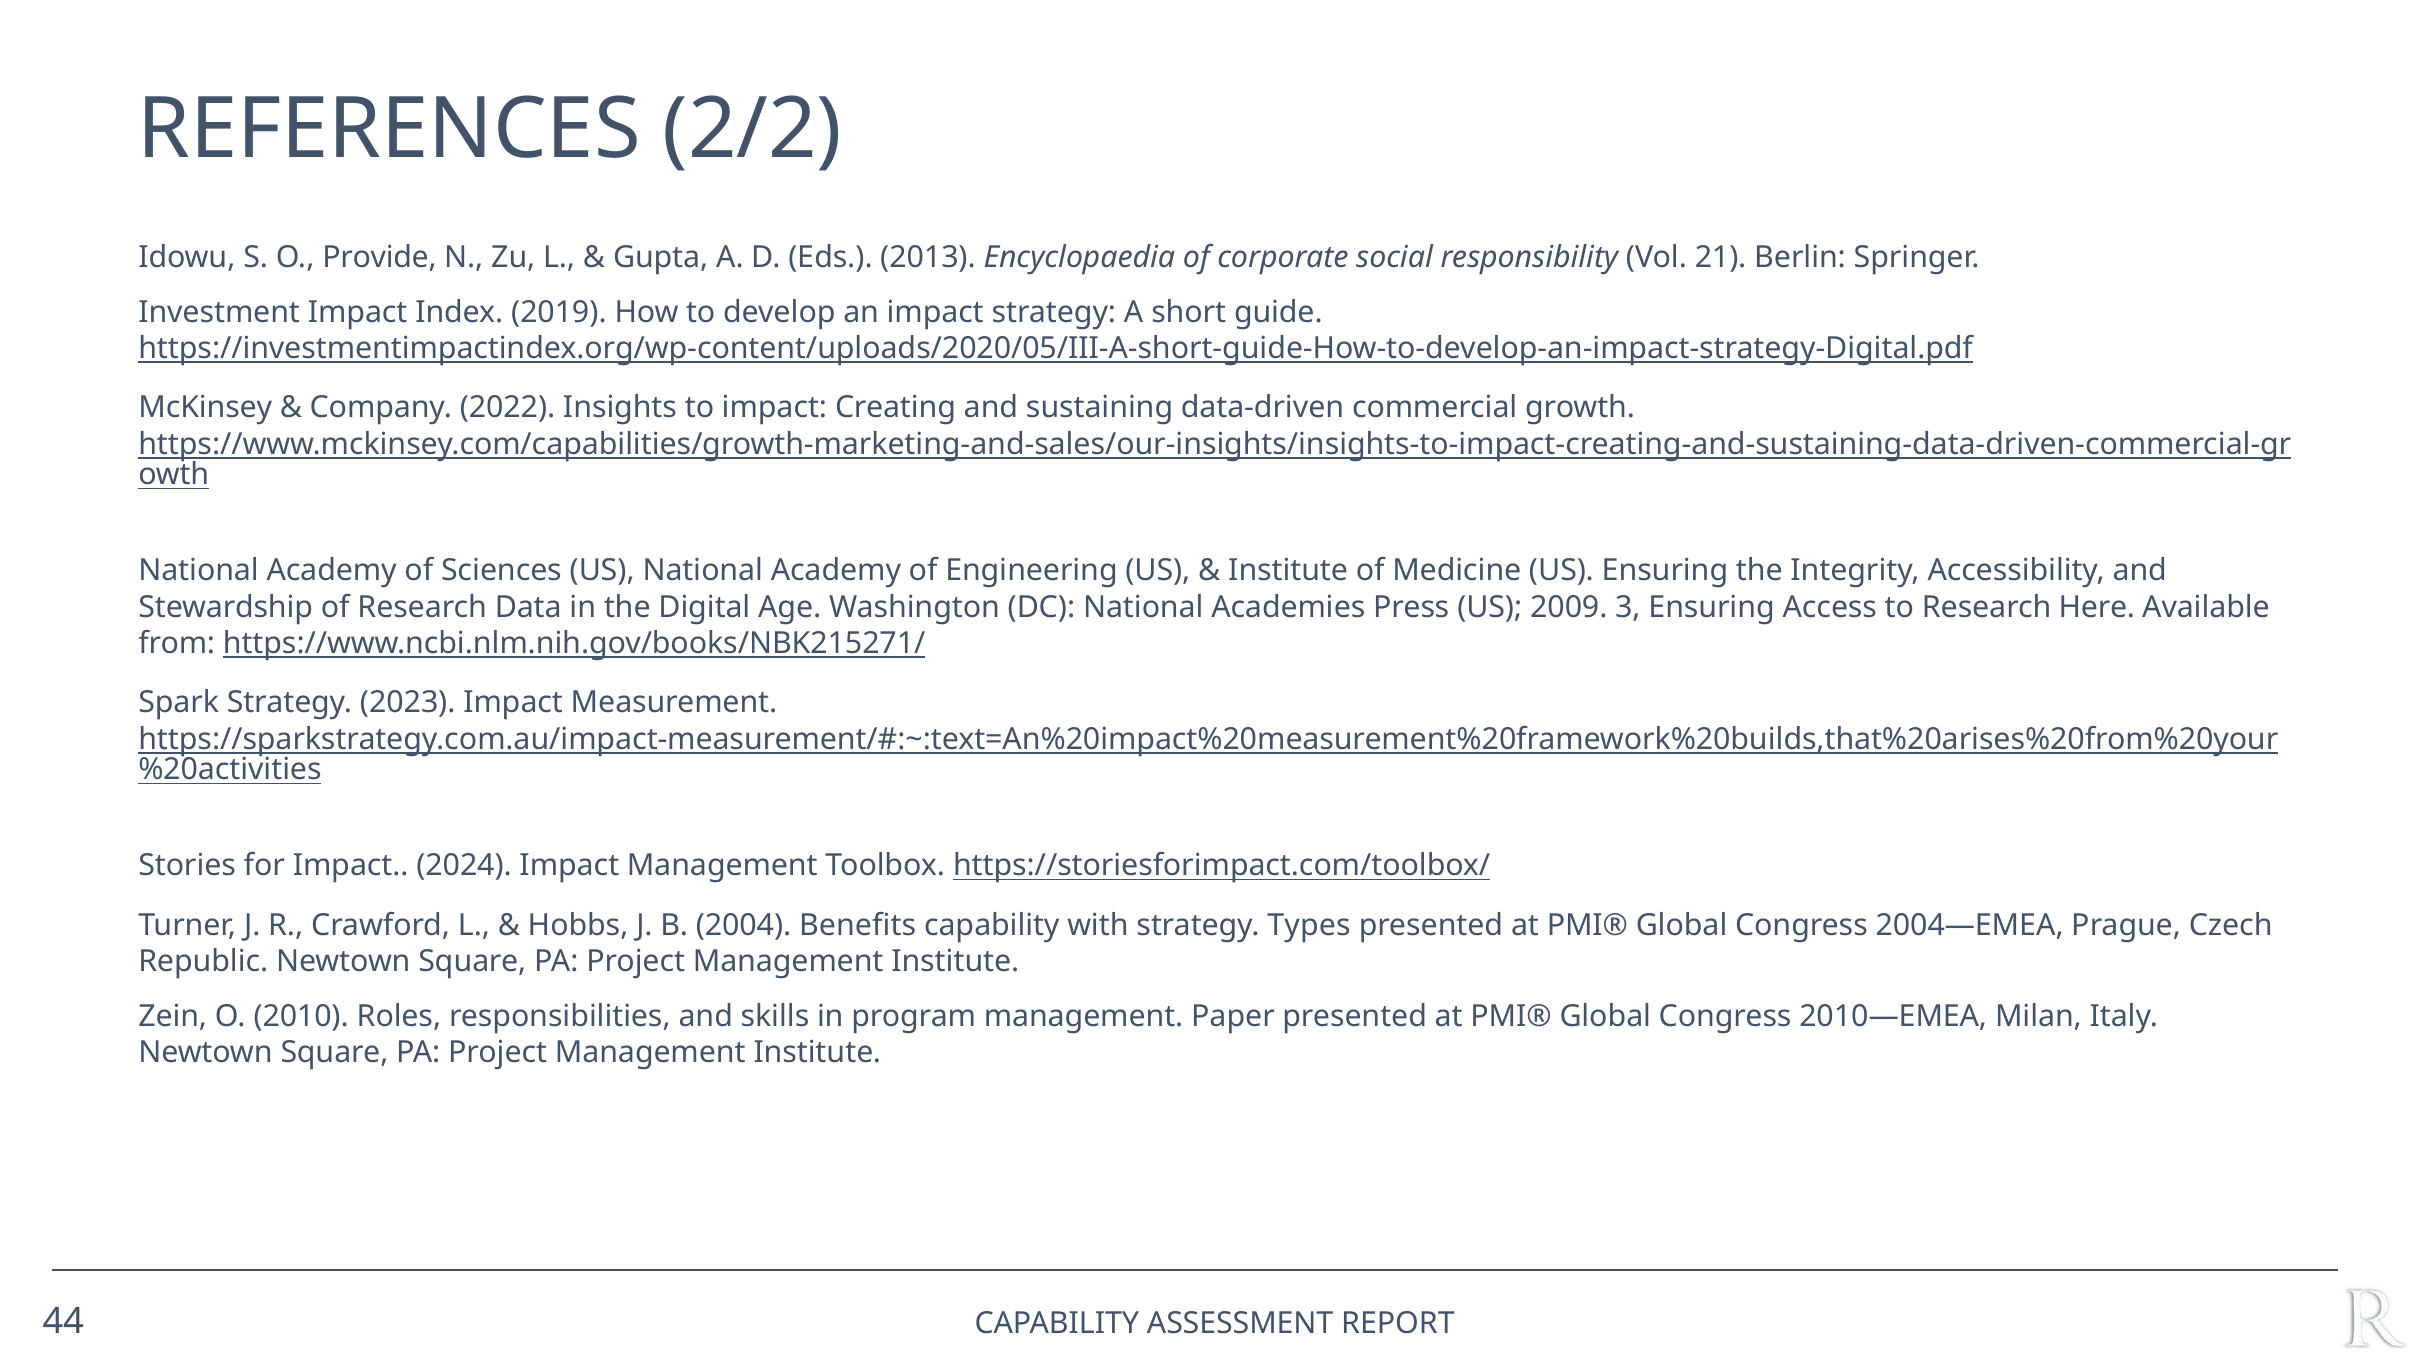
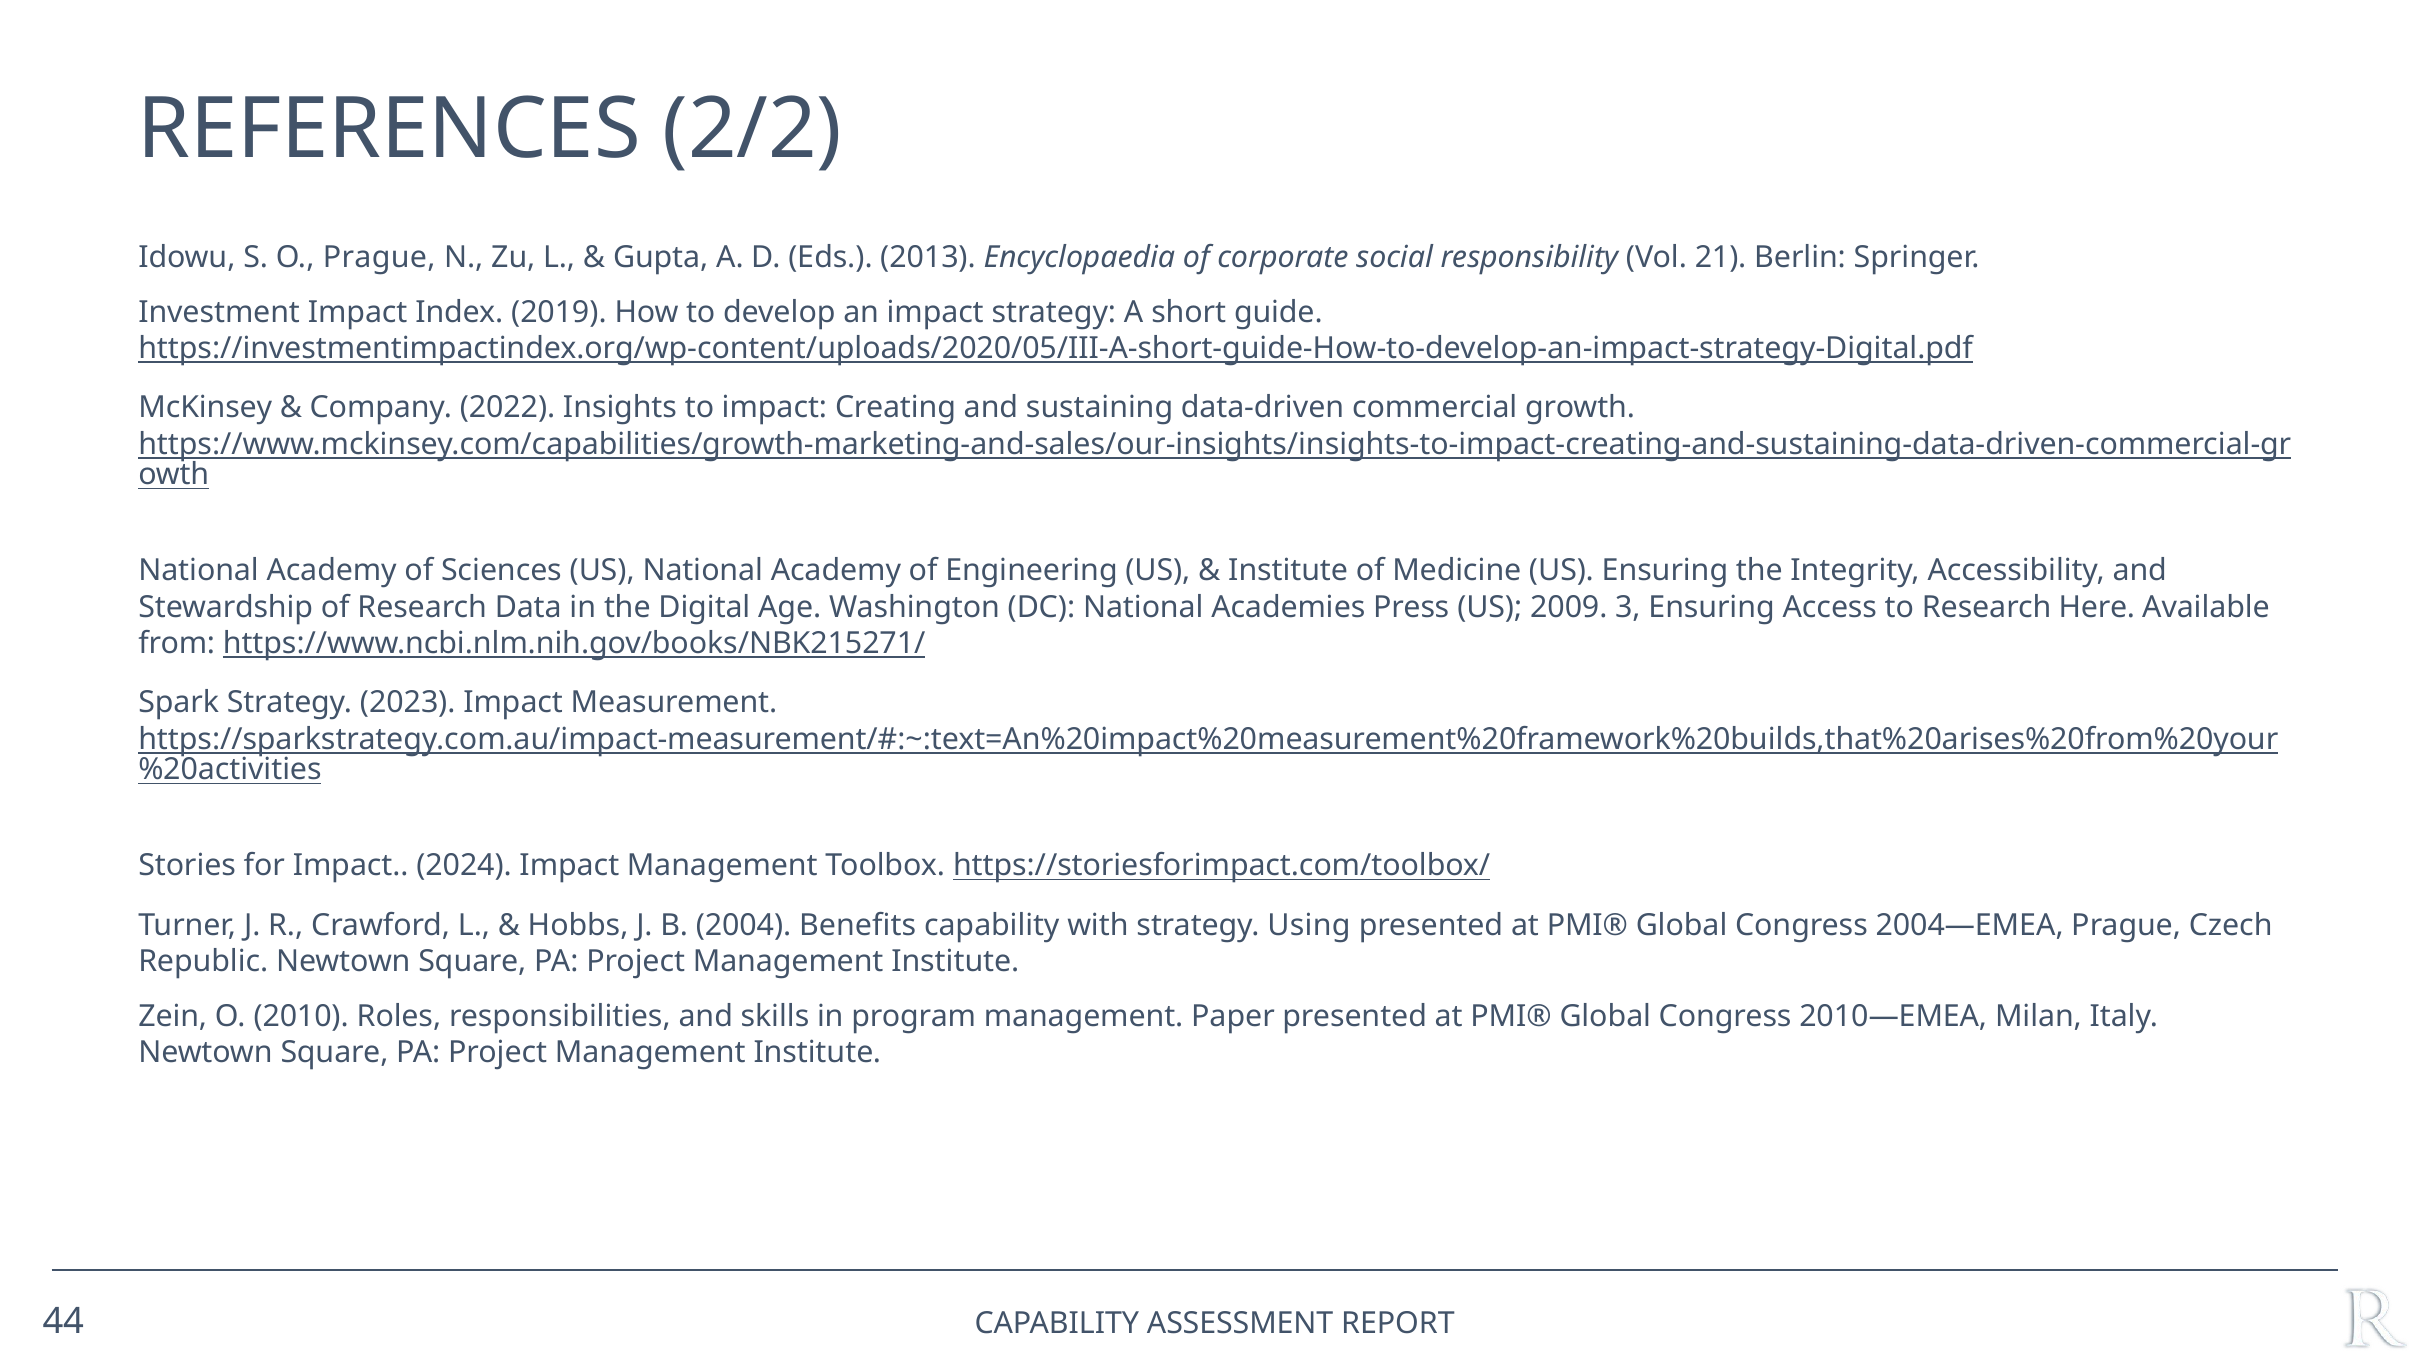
O Provide: Provide -> Prague (379, 257)
Types: Types -> Using (1309, 925)
